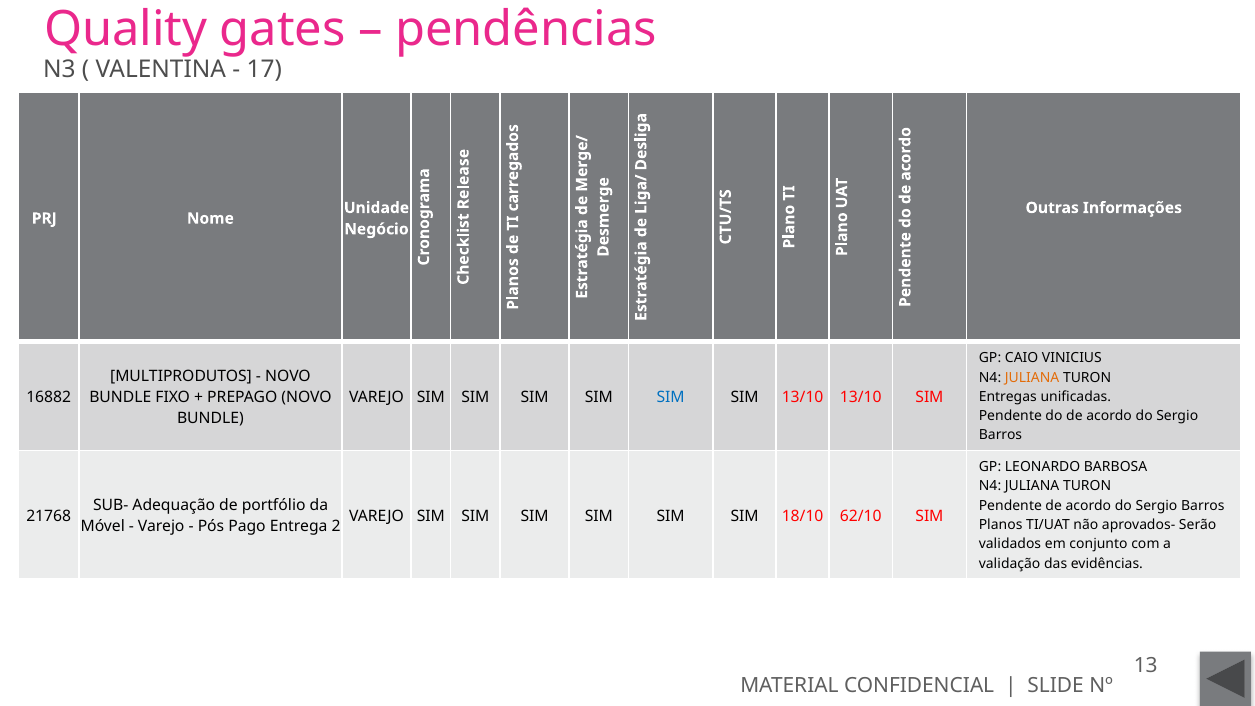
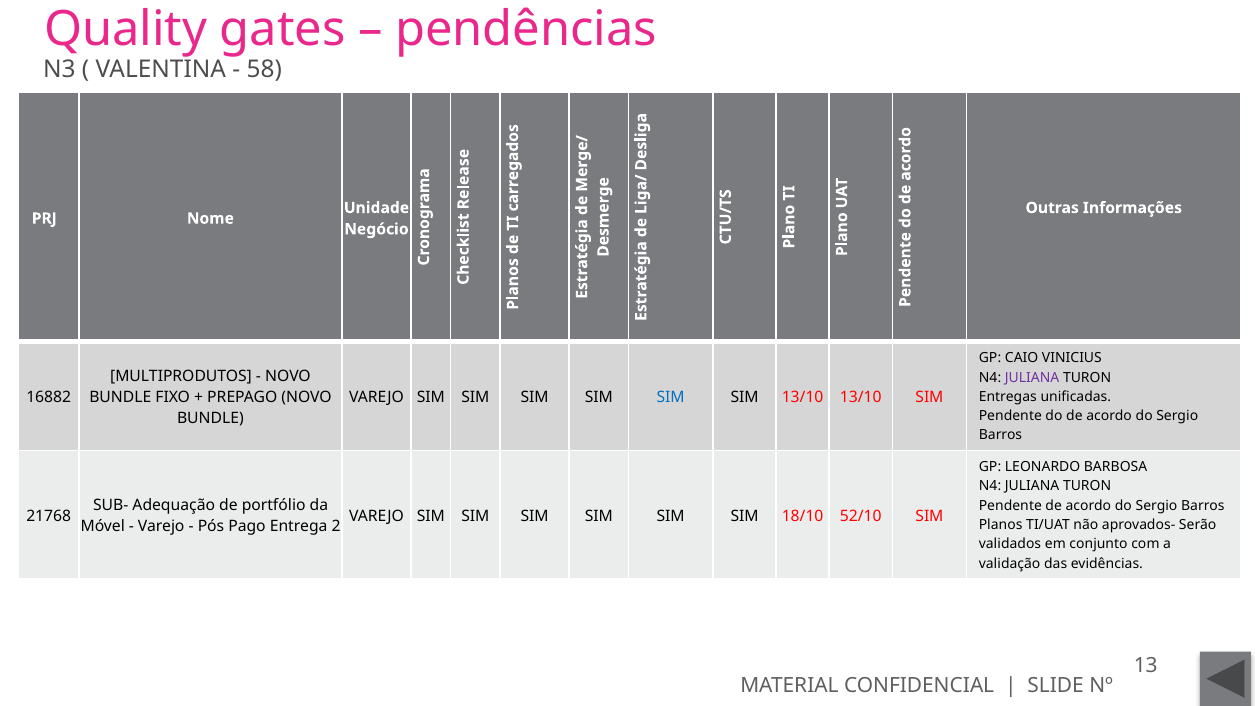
17: 17 -> 58 (264, 69)
JULIANA colour: orange -> purple (1032, 377)
62/10: 62/10 -> 52/10 (861, 516)
